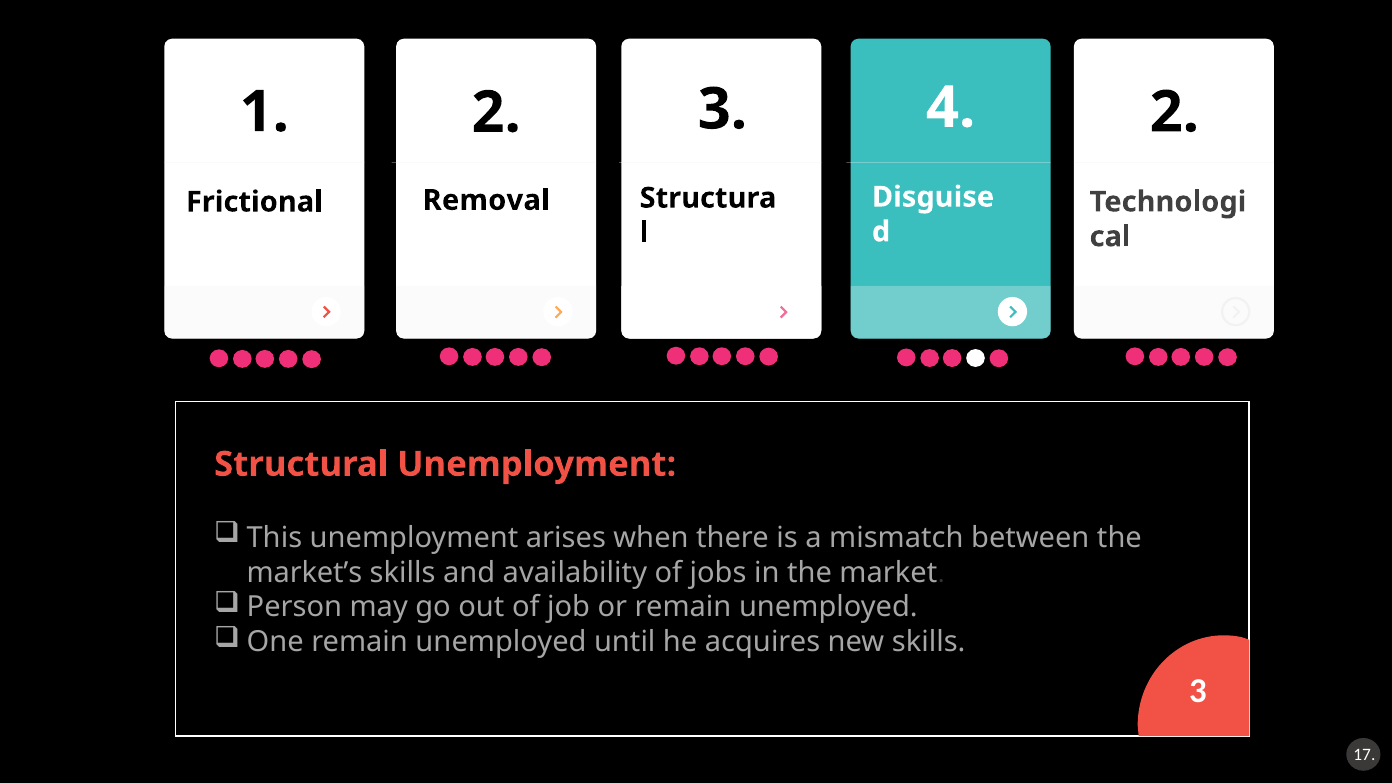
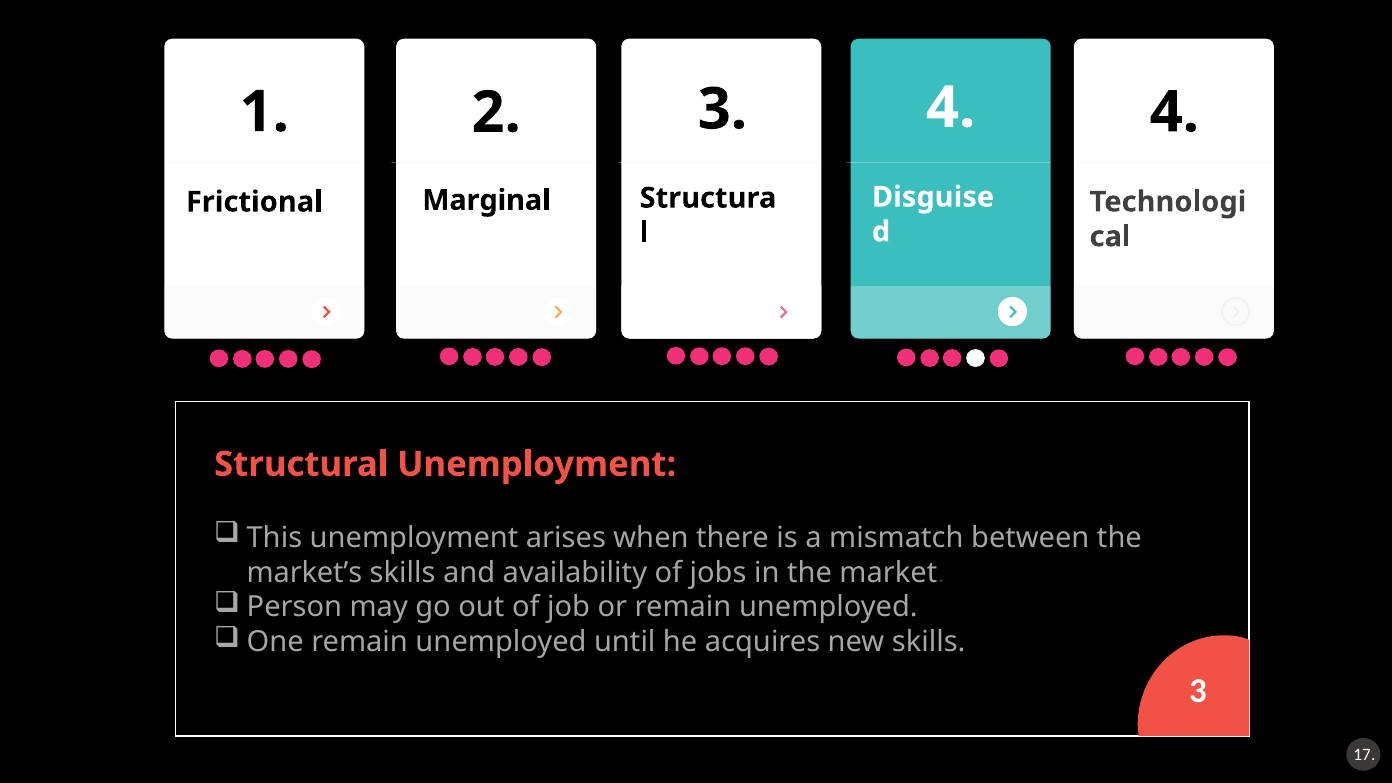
1 2: 2 -> 4 (1174, 112)
Removal: Removal -> Marginal (486, 200)
